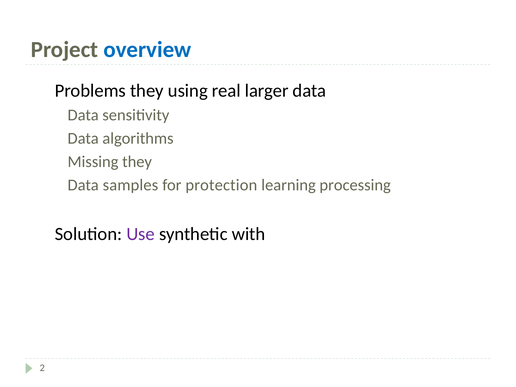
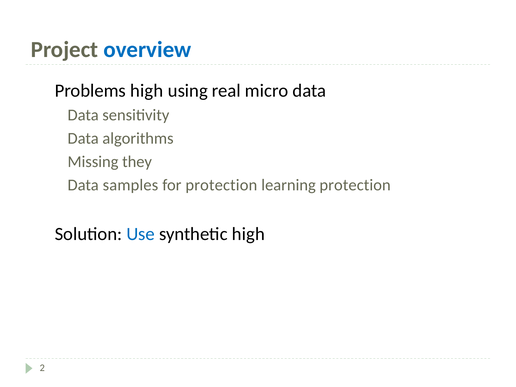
they: they -> high (147, 91)
larger: larger -> micro (267, 91)
learning processing: processing -> protection (355, 185)
Use colour: purple -> blue (141, 234)
synthetic with: with -> high (248, 234)
